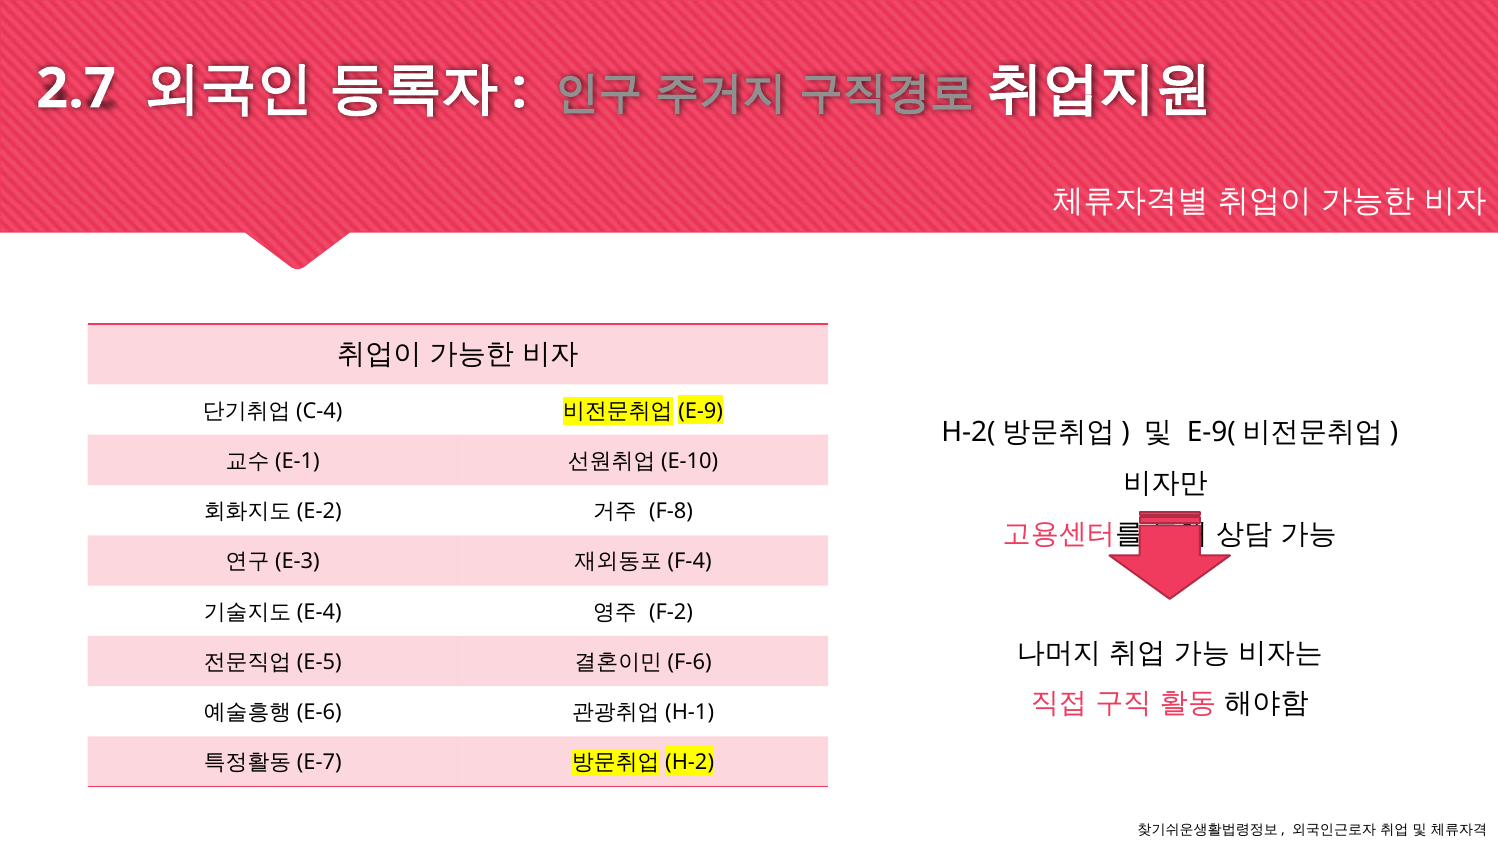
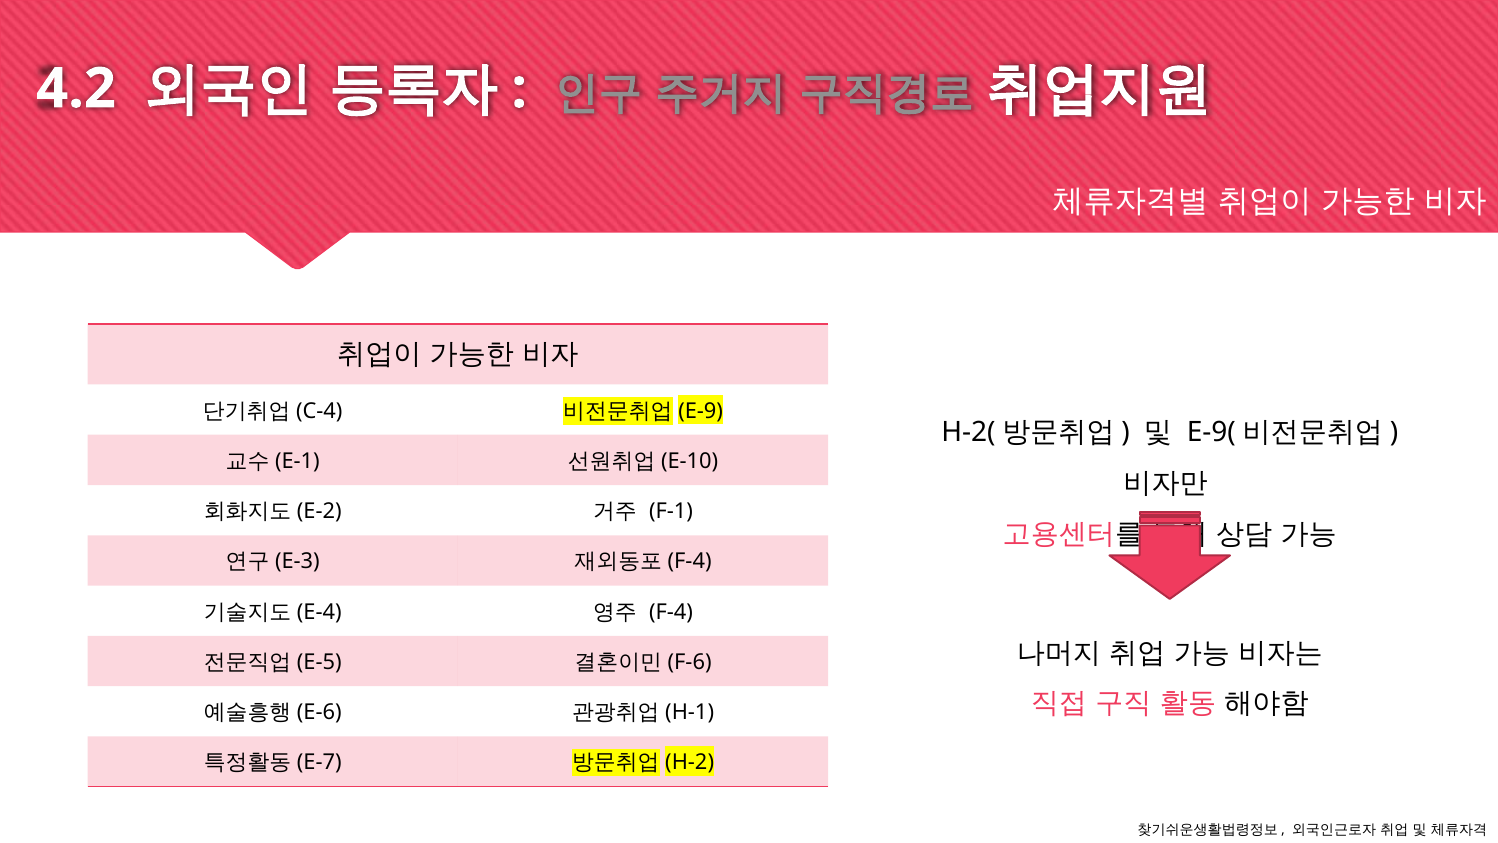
2.7: 2.7 -> 4.2 (76, 89)
F-8: F-8 -> F-1 (671, 511)
F-2: F-2 -> F-4 (671, 612)
